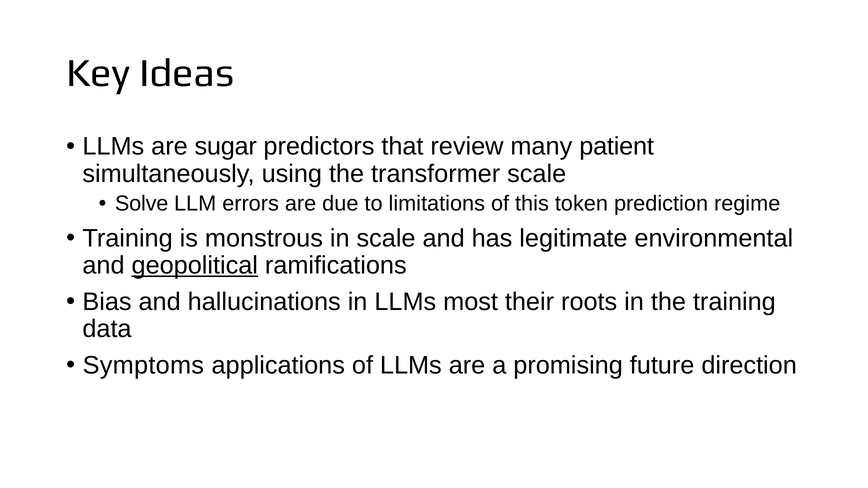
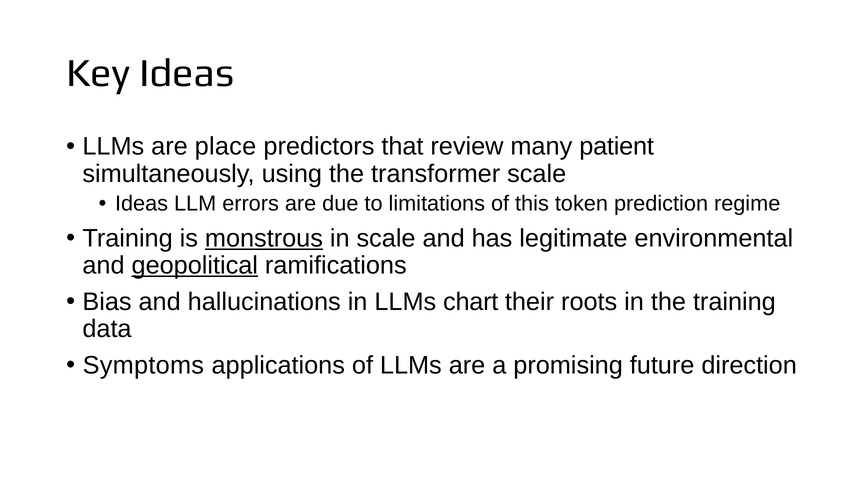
sugar: sugar -> place (225, 147)
Solve: Solve -> Ideas (142, 204)
monstrous underline: none -> present (264, 238)
most: most -> chart (471, 302)
